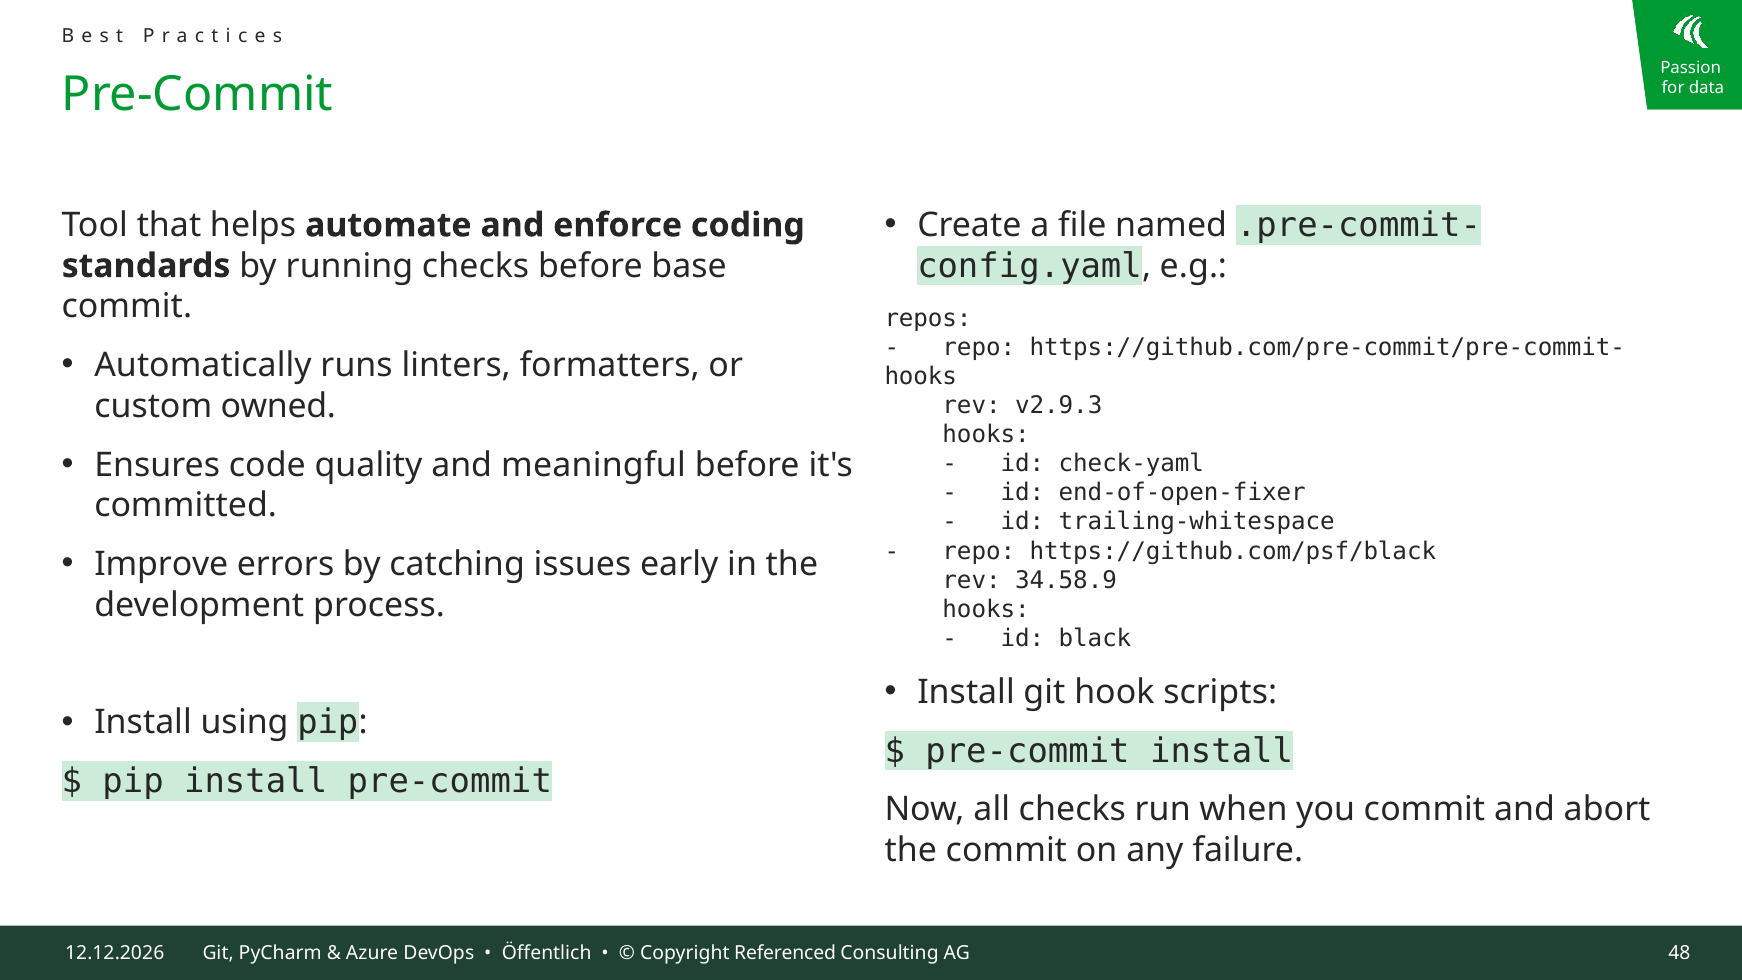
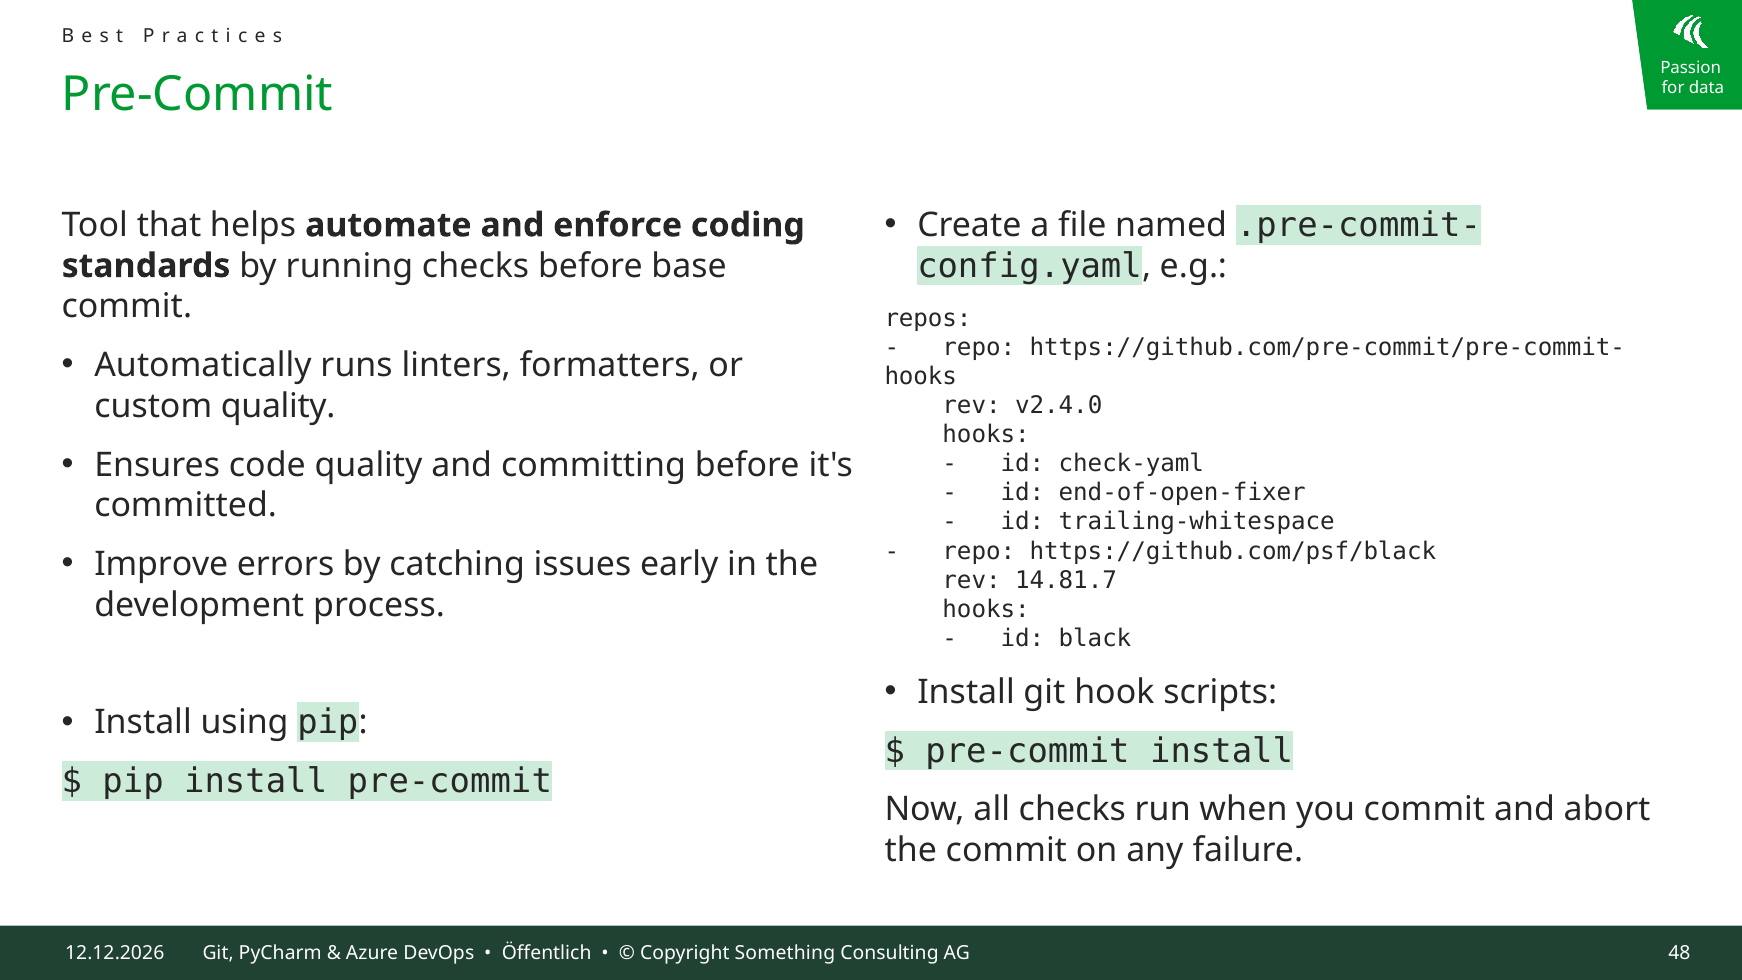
v2.9.3: v2.9.3 -> v2.4.0 (1059, 406)
custom owned: owned -> quality (278, 406)
meaningful: meaningful -> committing (594, 465)
34.58.9: 34.58.9 -> 14.81.7 (1066, 580)
Referenced: Referenced -> Something (785, 953)
